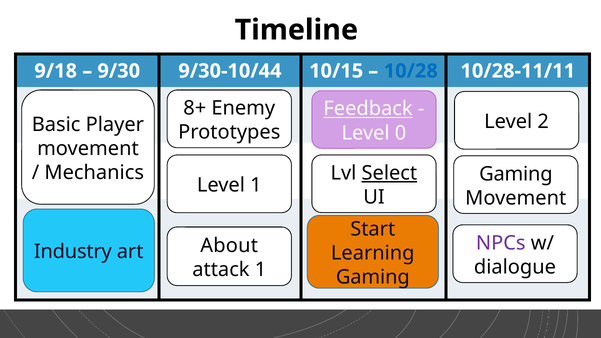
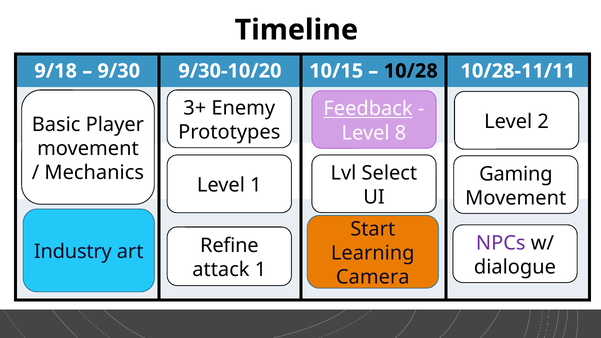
9/30-10/44: 9/30-10/44 -> 9/30-10/20 (230, 71)
10/28 colour: blue -> black (411, 71)
8+: 8+ -> 3+ (195, 108)
0: 0 -> 8 (401, 133)
Select underline: present -> none (389, 173)
About: About -> Refine (229, 246)
Gaming: Gaming -> Camera (373, 277)
